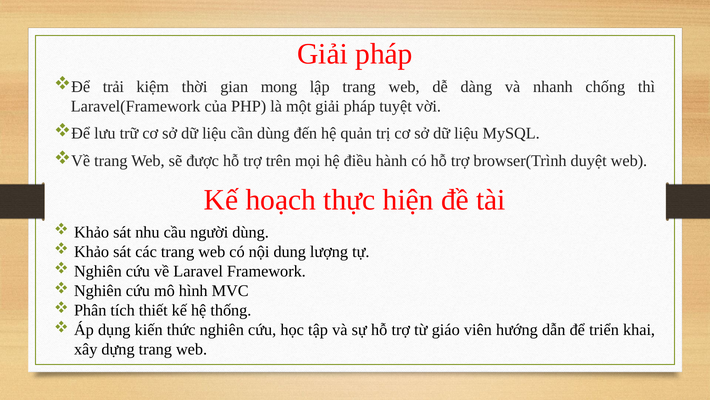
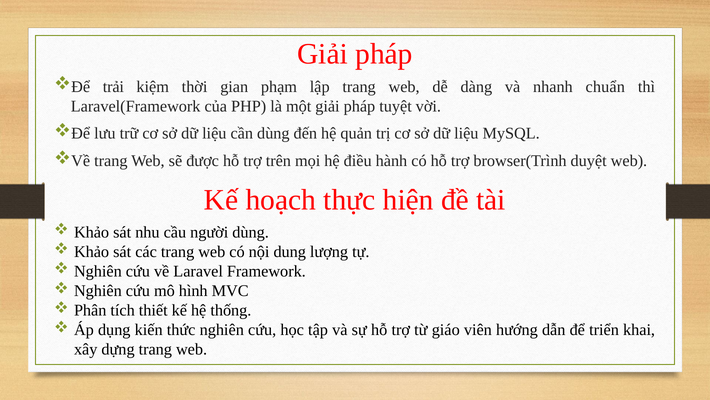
mong: mong -> phạm (279, 87)
chống: chống -> chuẩn (605, 87)
